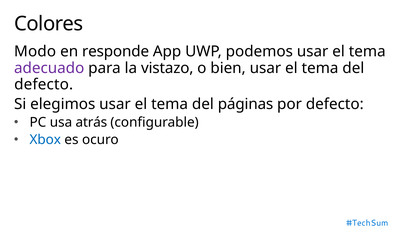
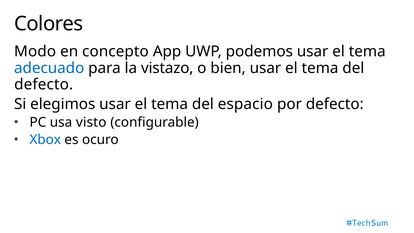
responde: responde -> concepto (115, 52)
adecuado colour: purple -> blue (49, 68)
páginas: páginas -> espacio (245, 104)
atrás: atrás -> visto (91, 122)
